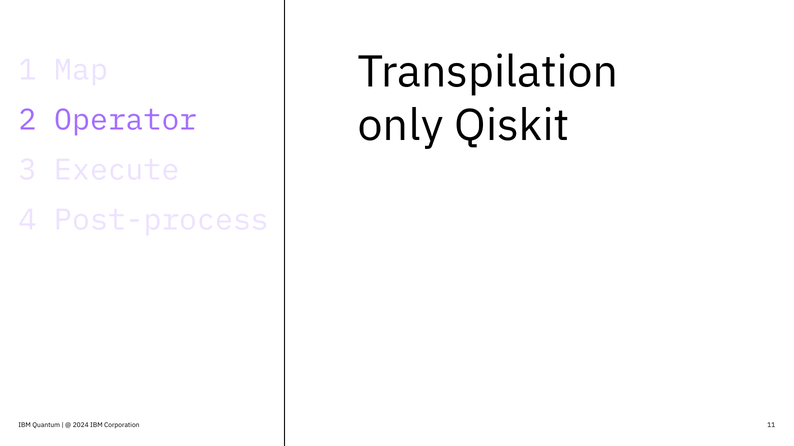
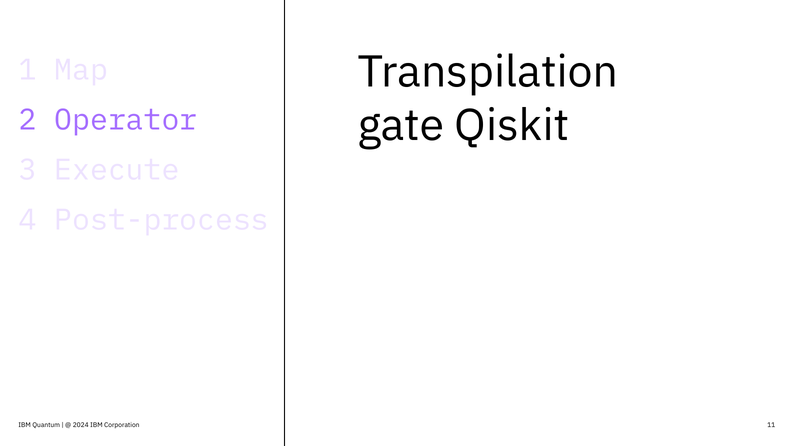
only: only -> gate (401, 126)
